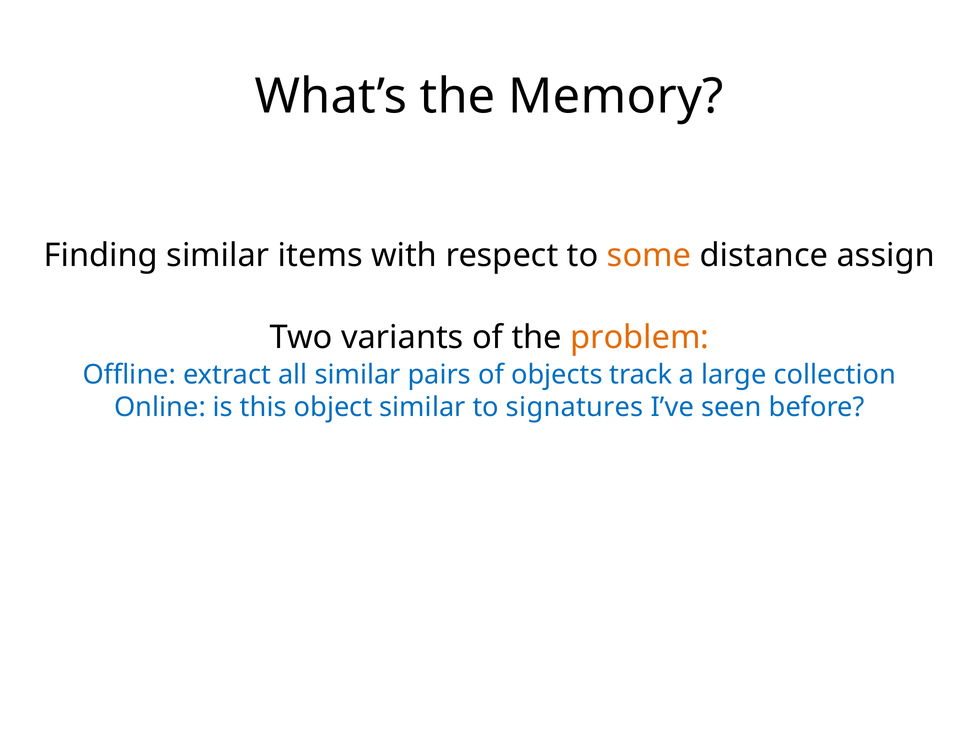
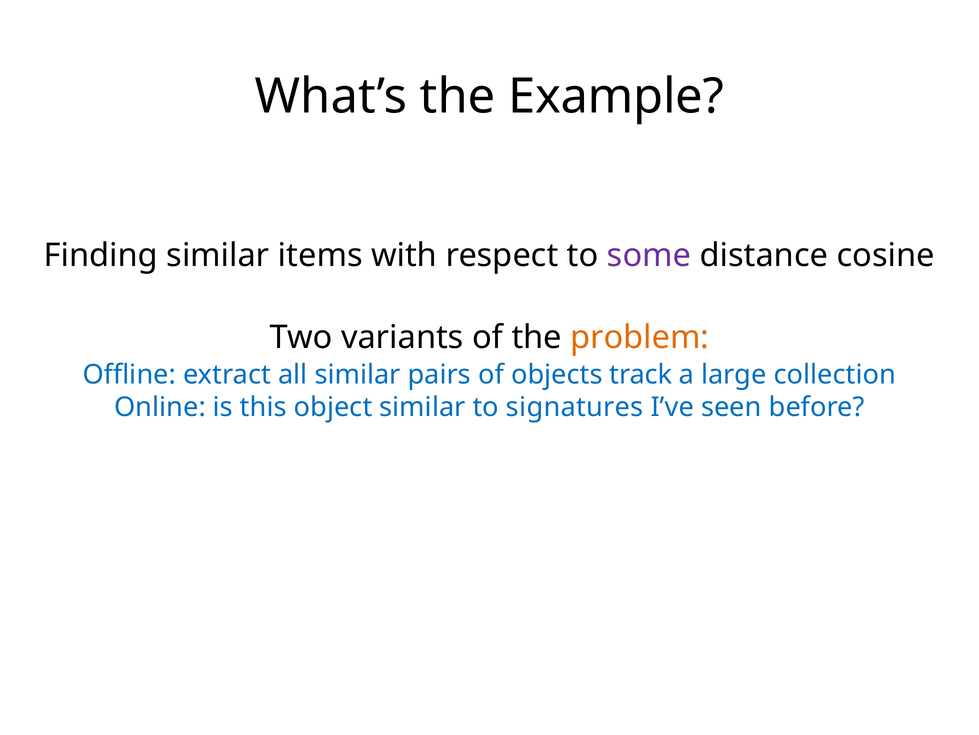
Memory: Memory -> Example (616, 96)
some colour: orange -> purple (649, 255)
assign: assign -> cosine (886, 255)
